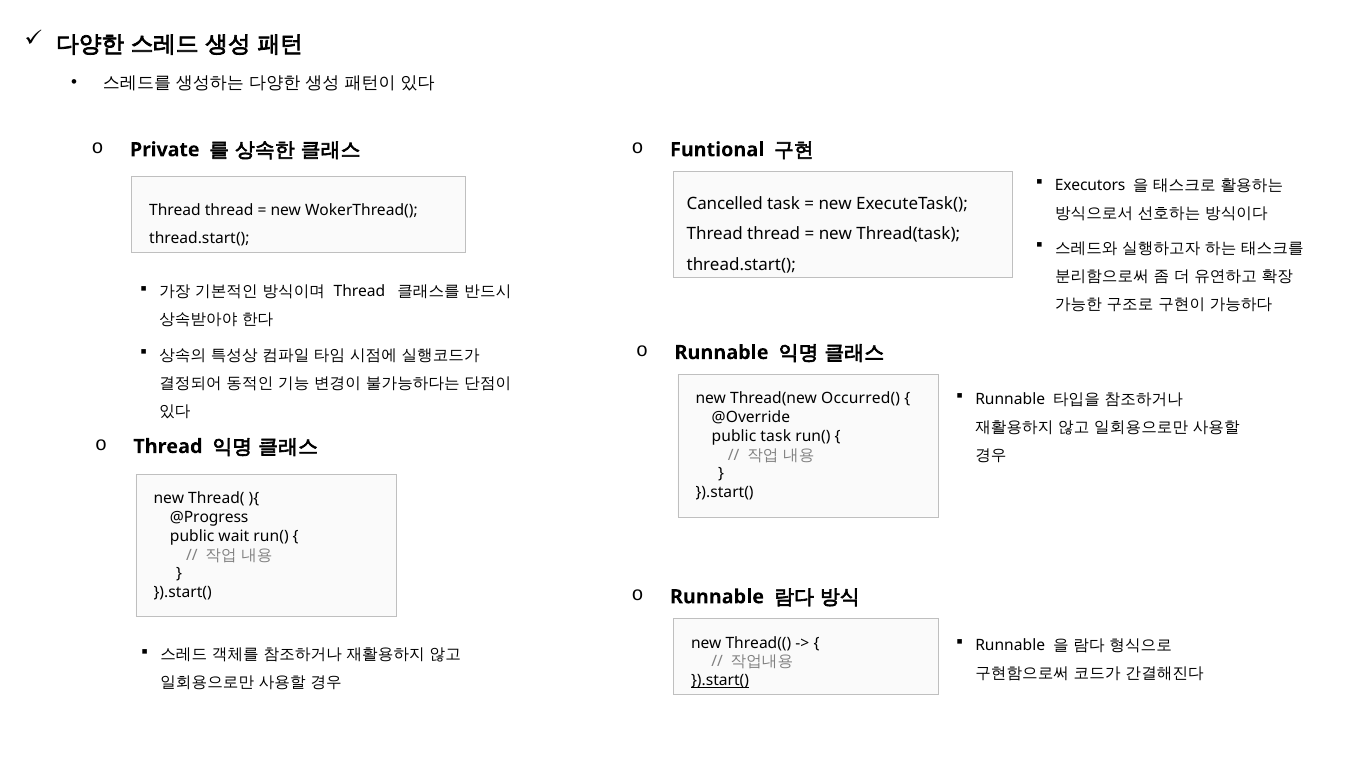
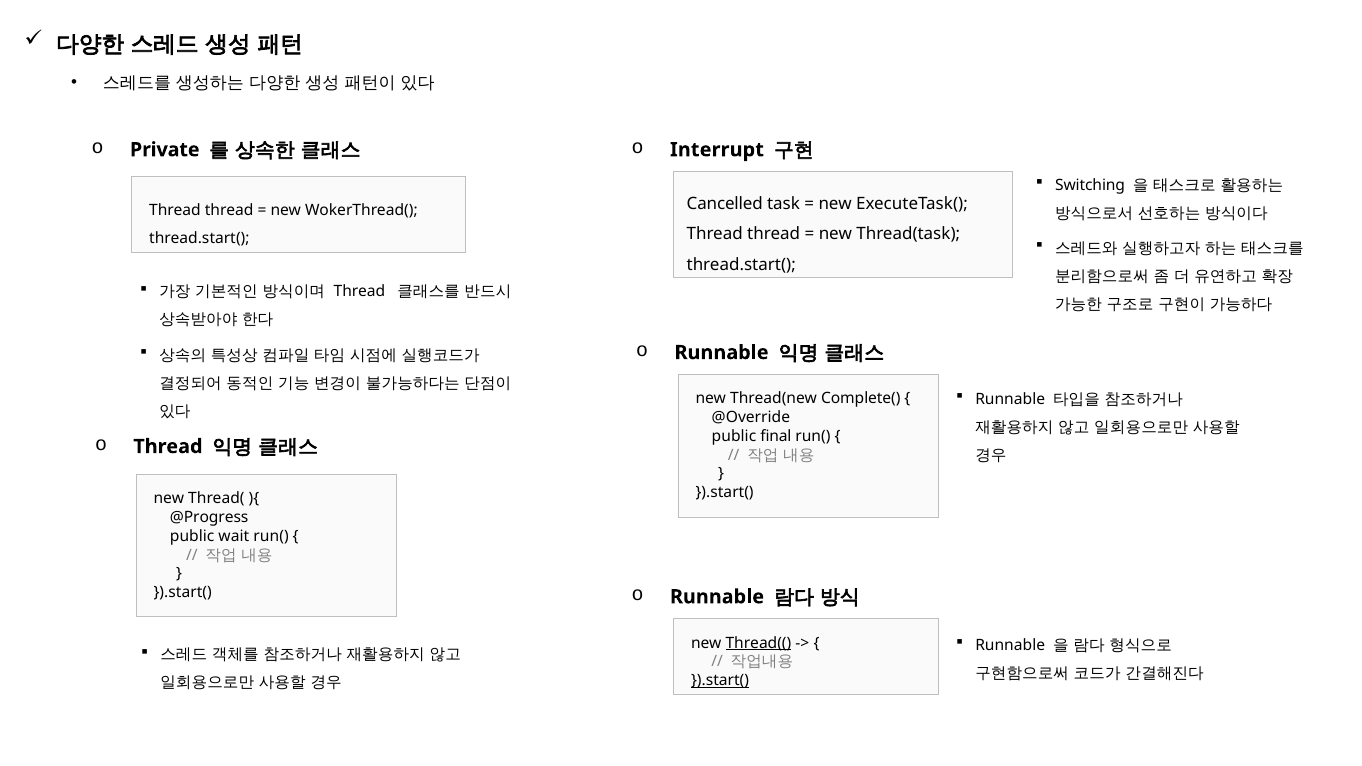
Funtional: Funtional -> Interrupt (717, 150)
Executors: Executors -> Switching (1090, 185)
Occurred(: Occurred( -> Complete( (861, 399)
public task: task -> final (776, 436)
Thread(( underline: none -> present (758, 643)
